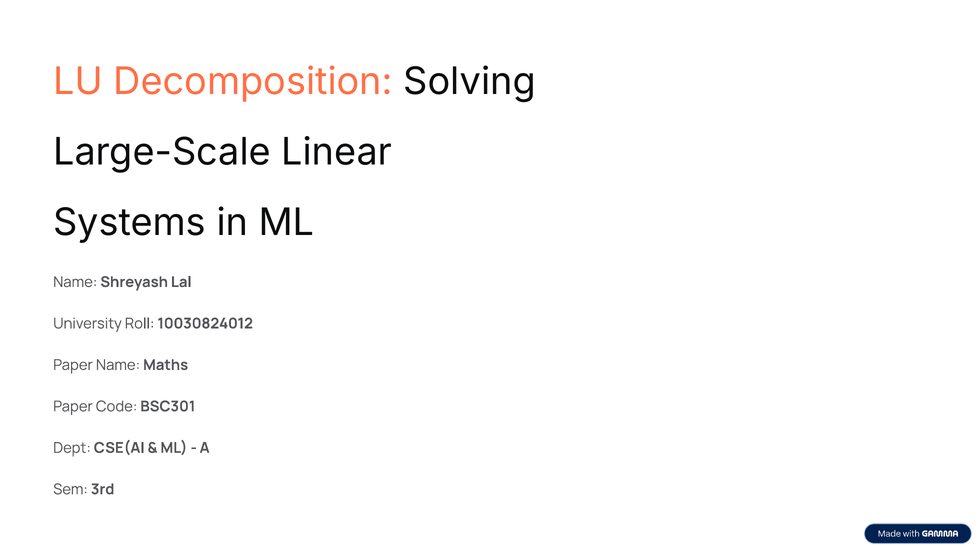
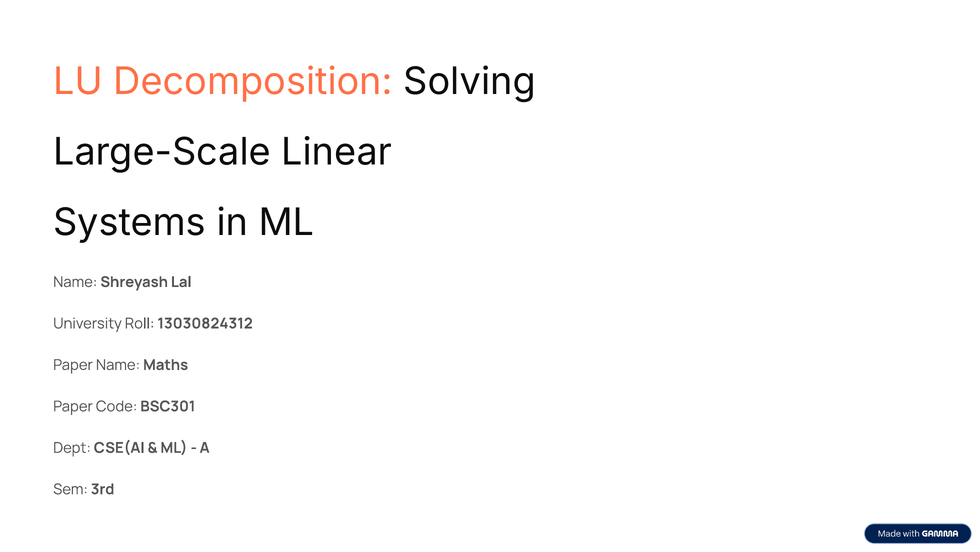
10030824012: 10030824012 -> 13030824312 (205, 323)
